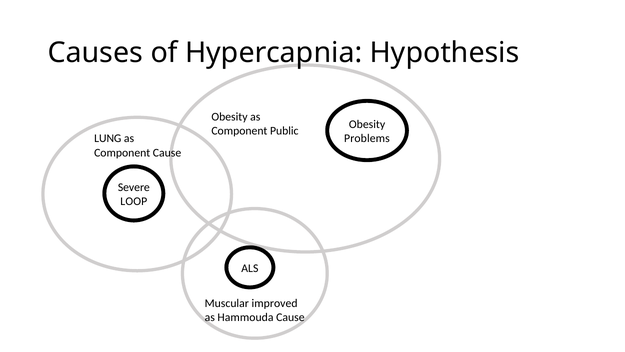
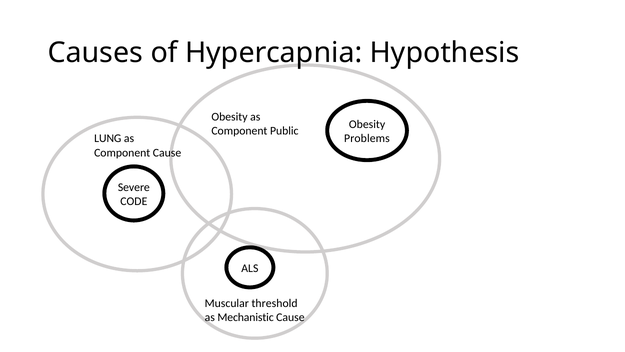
LOOP: LOOP -> CODE (134, 201)
improved: improved -> threshold (275, 303)
Hammouda: Hammouda -> Mechanistic (246, 317)
